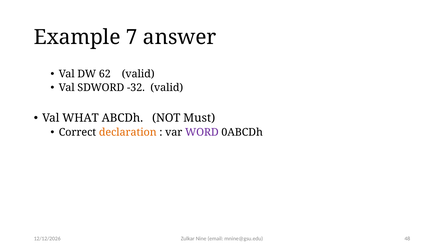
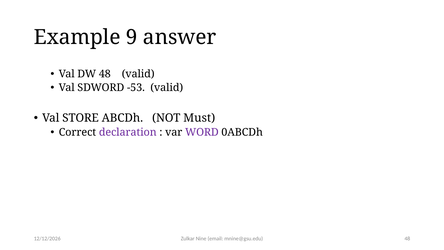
7: 7 -> 9 (132, 37)
DW 62: 62 -> 48 (105, 74)
-32: -32 -> -53 (136, 88)
WHAT: WHAT -> STORE (81, 118)
declaration colour: orange -> purple (128, 132)
